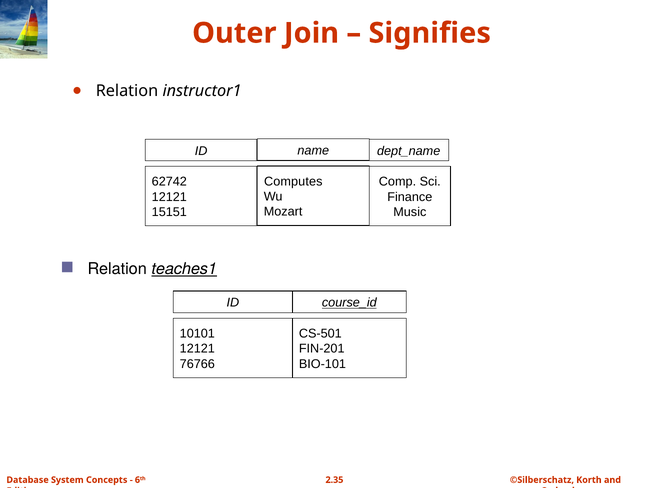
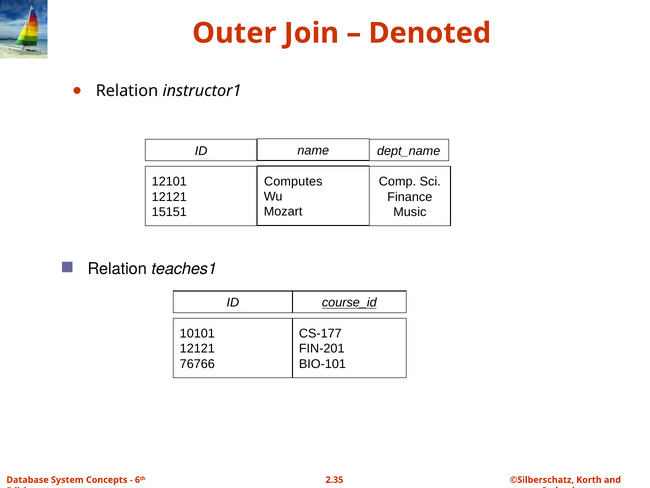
Signifies: Signifies -> Denoted (430, 33)
62742: 62742 -> 12101 (169, 182)
teaches1 underline: present -> none (184, 269)
CS-501: CS-501 -> CS-177 (320, 333)
